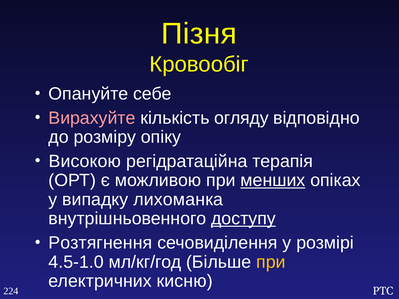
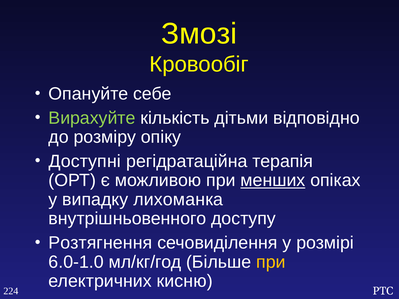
Пізня: Пізня -> Змозі (199, 34)
Вирахуйте colour: pink -> light green (92, 118)
огляду: огляду -> дітьми (241, 118)
Високою: Високою -> Доступні (85, 161)
доступу underline: present -> none (243, 219)
4.5-1.0: 4.5-1.0 -> 6.0-1.0 (76, 262)
